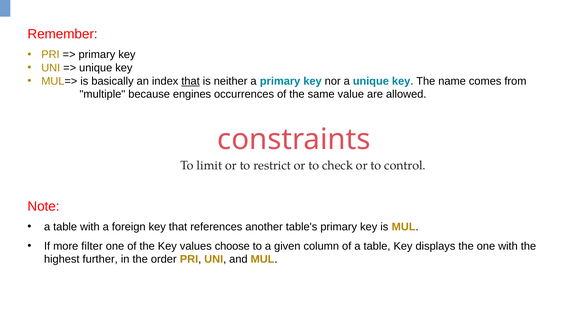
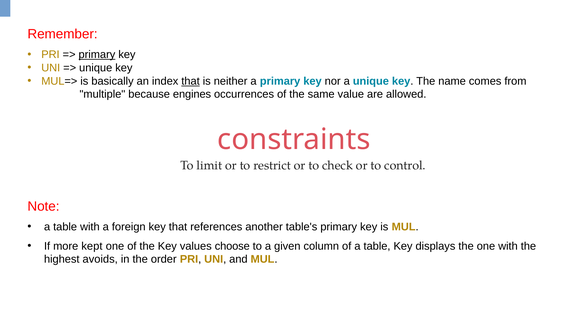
primary underline: none -> present (97, 55)
filter: filter -> kept (92, 246)
further: further -> avoids (100, 259)
